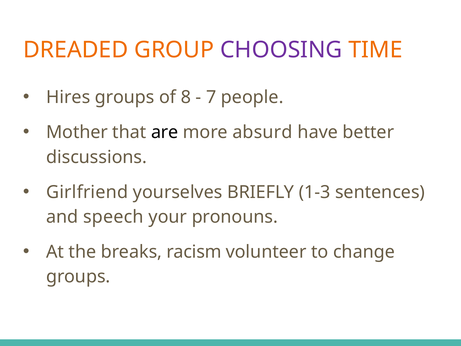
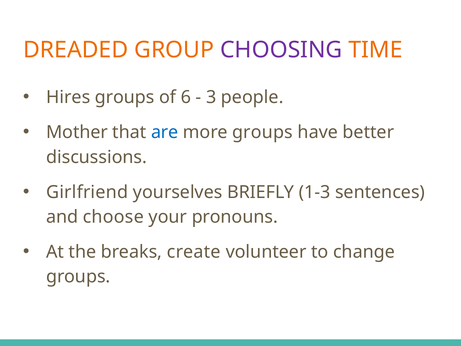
8: 8 -> 6 (186, 97)
7: 7 -> 3 (211, 97)
are colour: black -> blue (165, 132)
more absurd: absurd -> groups (262, 132)
speech: speech -> choose (113, 217)
racism: racism -> create (194, 252)
